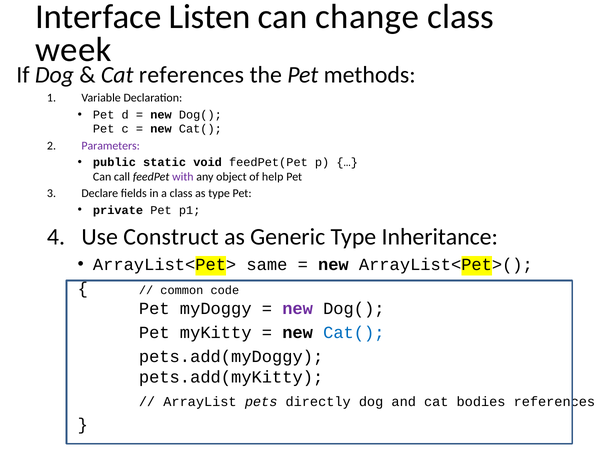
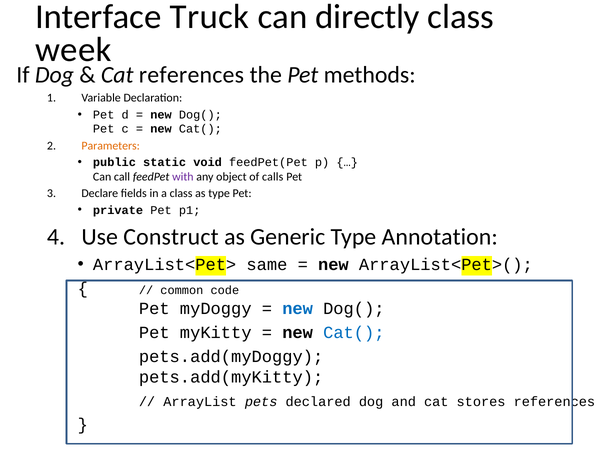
Listen: Listen -> Truck (209, 17)
change: change -> directly (367, 17)
Parameters colour: purple -> orange (111, 146)
help: help -> calls (273, 177)
Inheritance: Inheritance -> Annotation (440, 238)
new colour: purple -> blue (298, 309)
directly: directly -> declared (318, 403)
bodies: bodies -> stores (481, 403)
